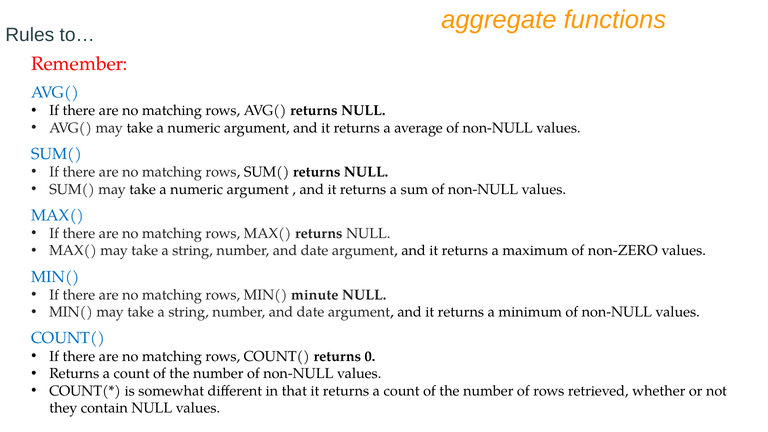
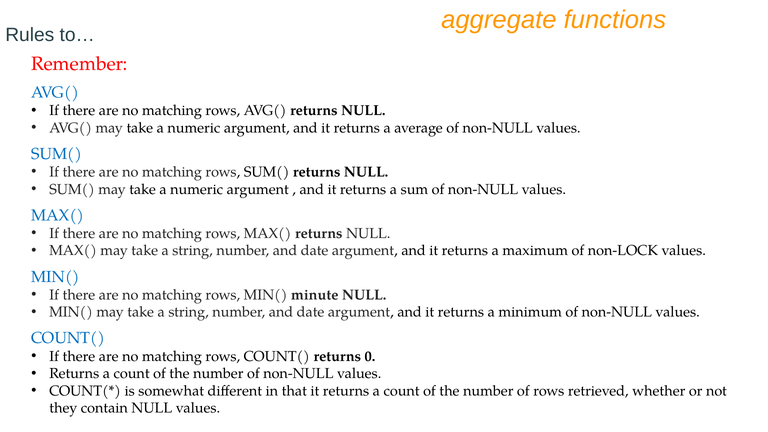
non-ZERO: non-ZERO -> non-LOCK (623, 251)
